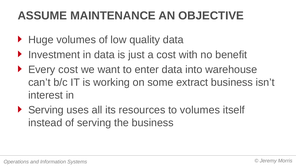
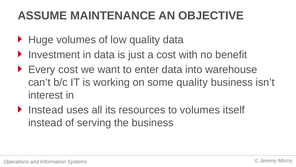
some extract: extract -> quality (192, 82)
Serving: Serving -> Instead (46, 110)
